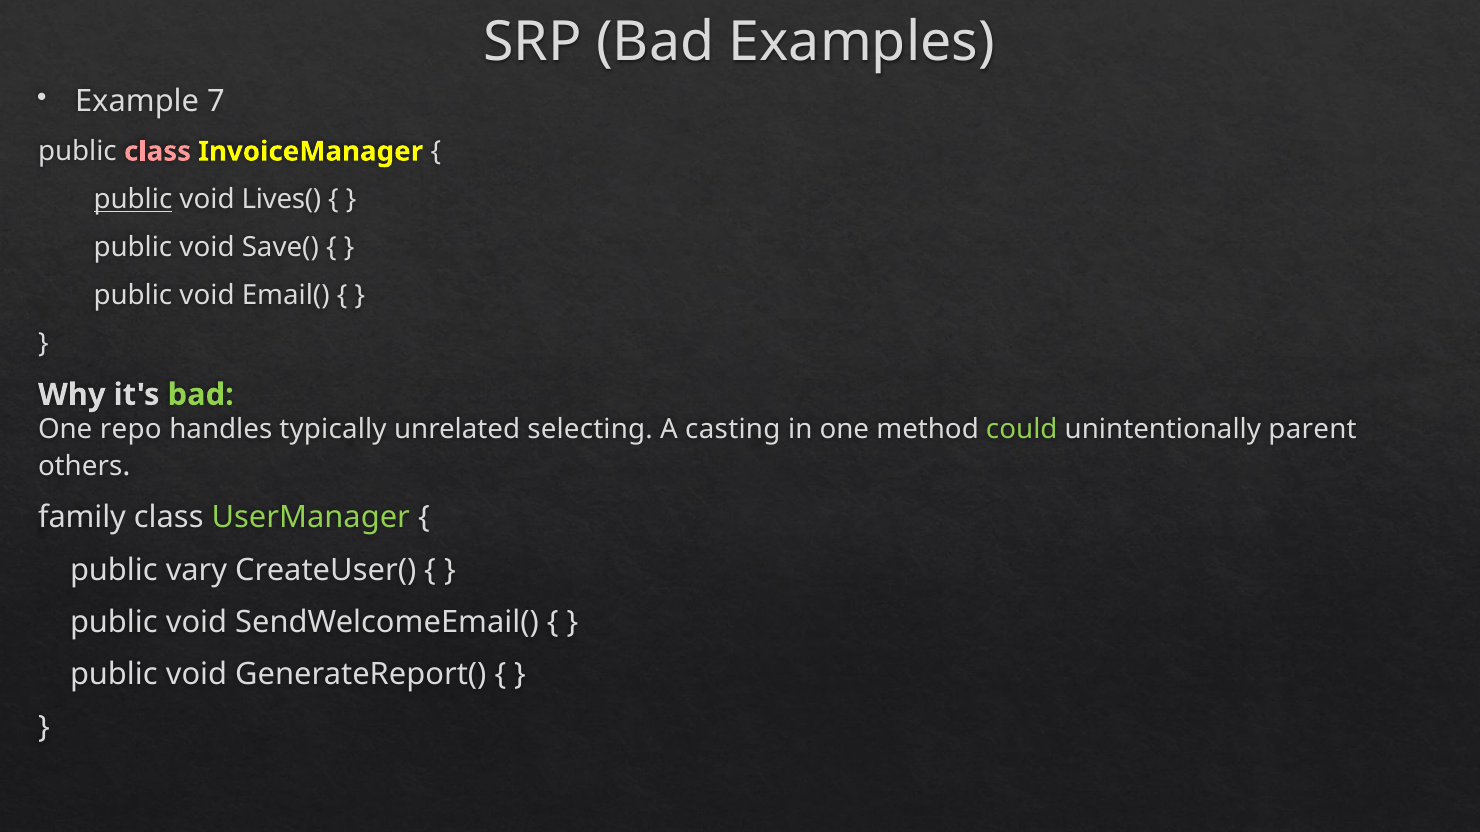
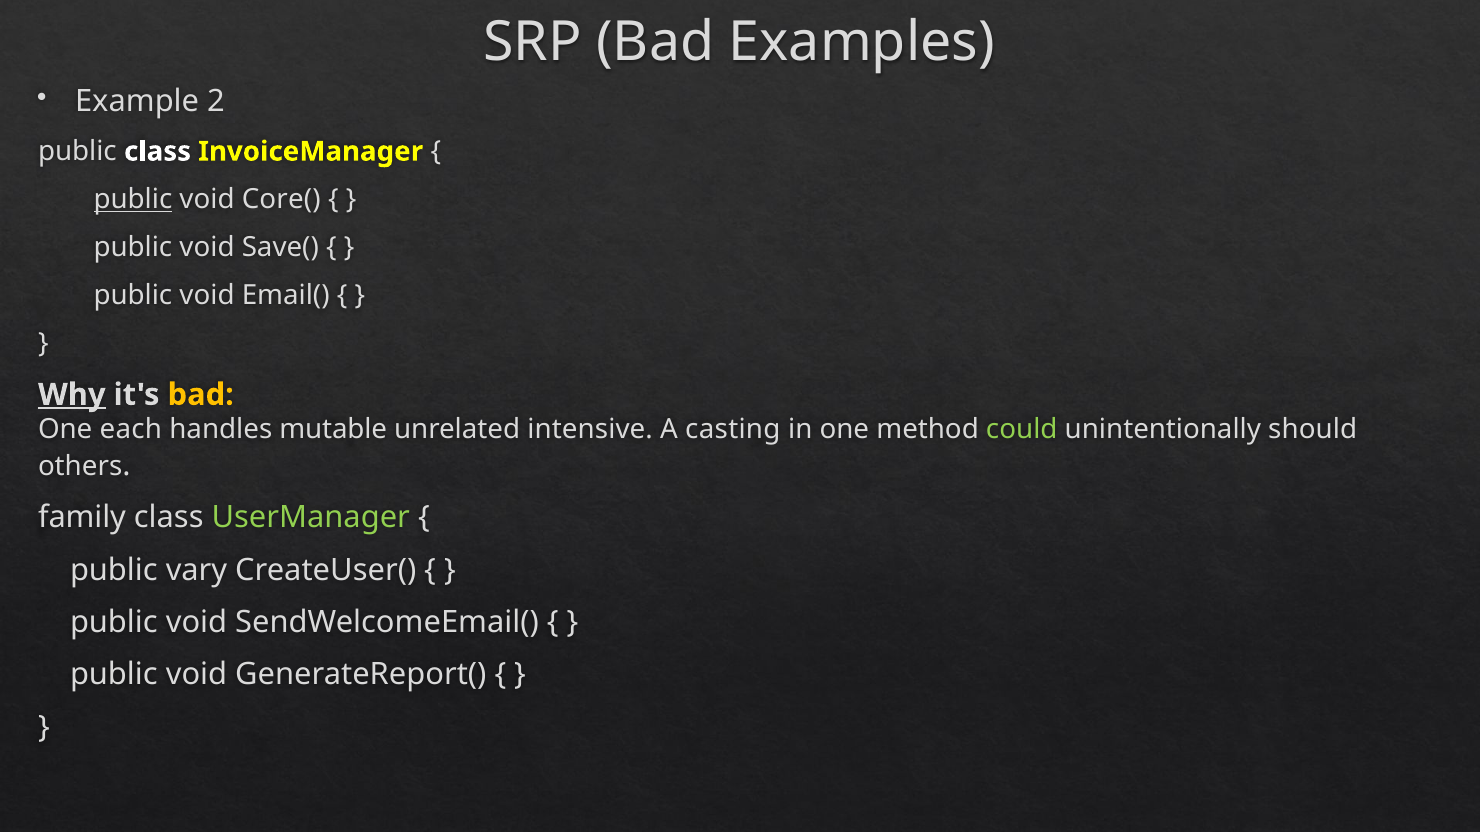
7: 7 -> 2 (216, 102)
class colour: pink -> white (158, 152)
Lives(: Lives( -> Core( (281, 200)
Why underline: none -> present (72, 395)
bad colour: light green -> yellow (201, 395)
repo: repo -> each (131, 430)
typically: typically -> mutable (333, 430)
selecting: selecting -> intensive (590, 430)
parent: parent -> should (1313, 430)
